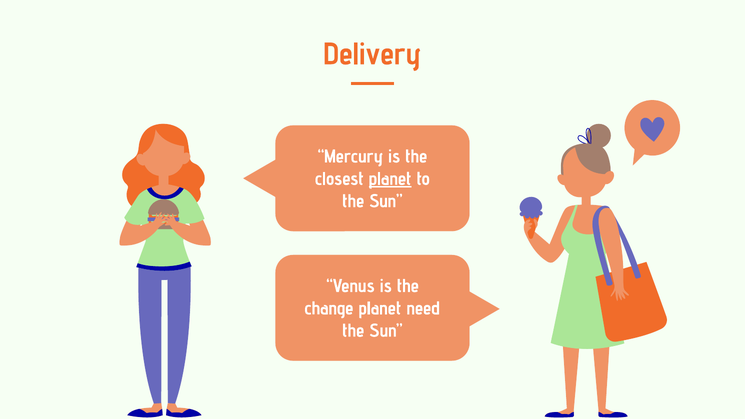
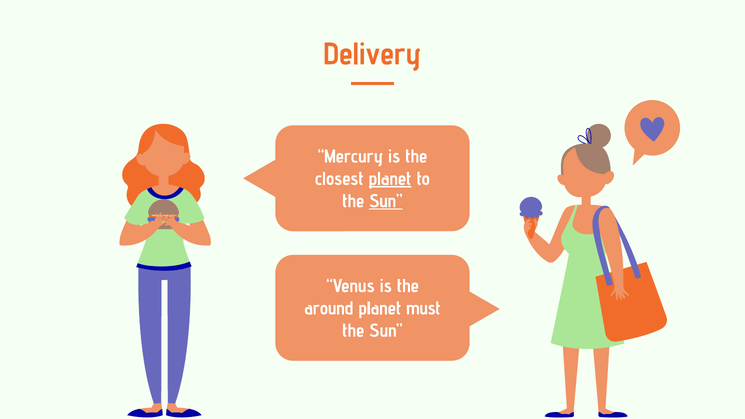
Sun underline: none -> present (386, 201)
change: change -> around (329, 308)
need: need -> must (423, 308)
